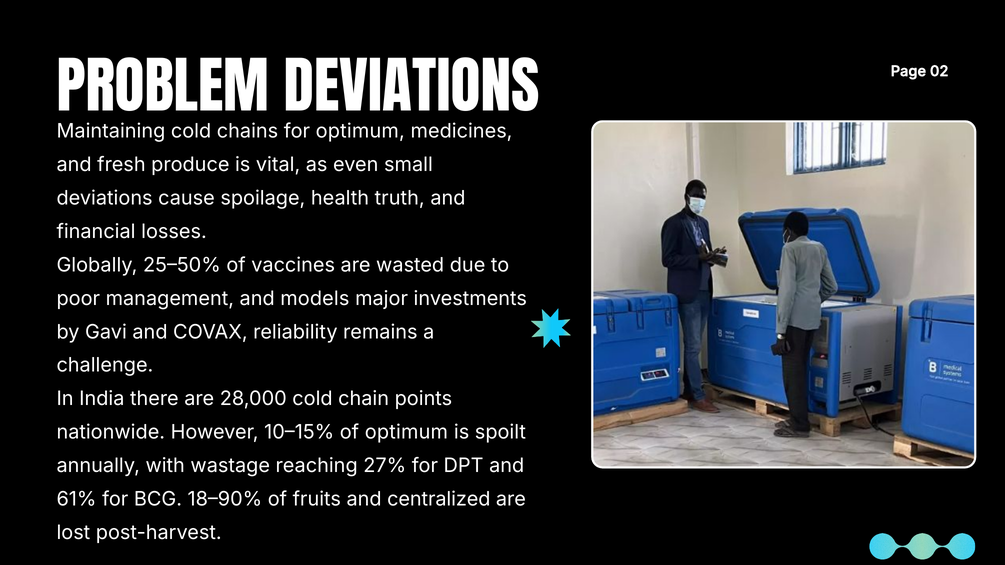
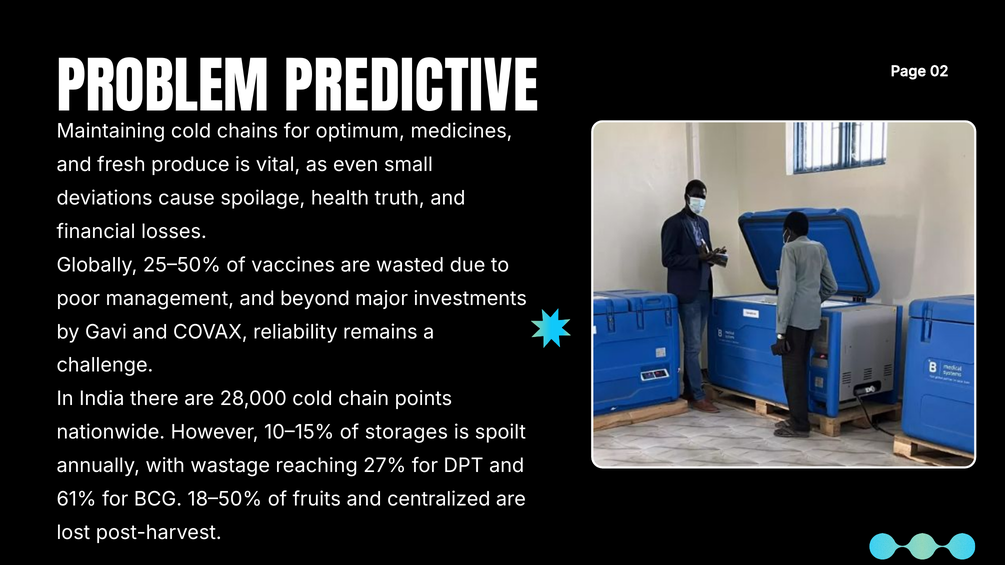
PROBLEM DEVIATIONS: DEVIATIONS -> PREDICTIVE (411, 90)
models: models -> beyond (315, 299)
of optimum: optimum -> storages (406, 433)
18–90%: 18–90% -> 18–50% (225, 499)
